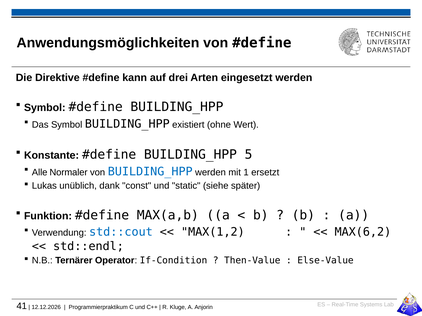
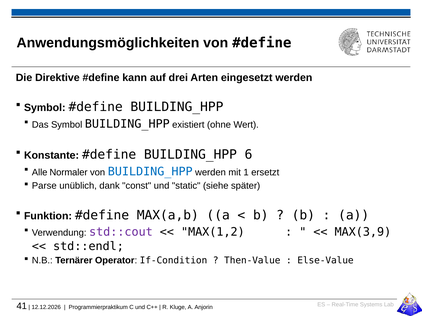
5: 5 -> 6 (248, 155)
Lukas: Lukas -> Parse (44, 186)
std::cout colour: blue -> purple (121, 232)
MAX(6,2: MAX(6,2 -> MAX(3,9 (363, 232)
